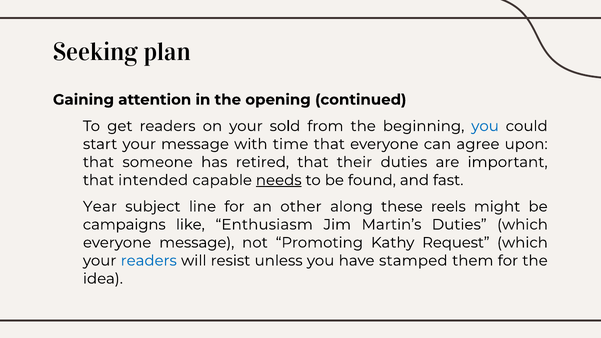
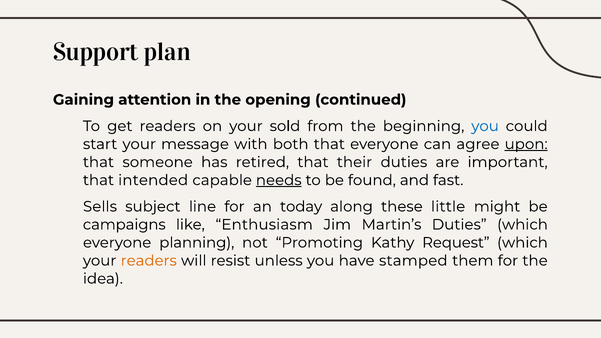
Seeking: Seeking -> Support (96, 52)
time: time -> both (291, 144)
upon underline: none -> present (526, 144)
Year: Year -> Sells (100, 207)
other: other -> today (301, 207)
reels: reels -> little (448, 207)
everyone message: message -> planning (197, 243)
readers colour: blue -> orange (149, 261)
